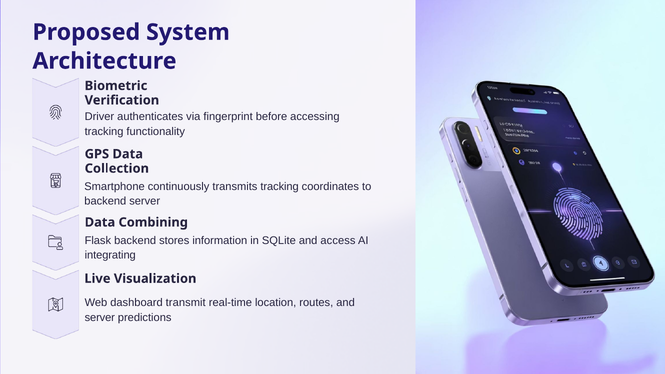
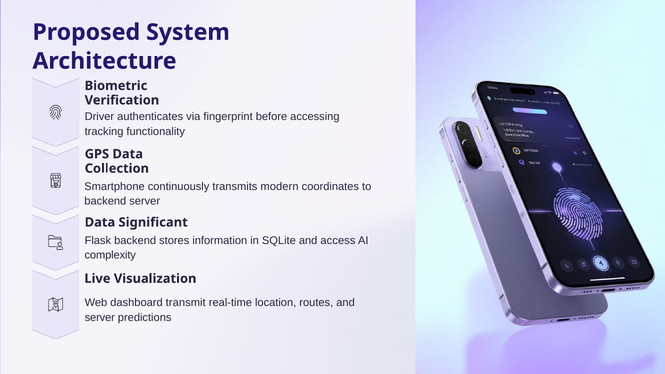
transmits tracking: tracking -> modern (280, 187)
Combining: Combining -> Significant (153, 222)
integrating: integrating -> complexity (110, 255)
